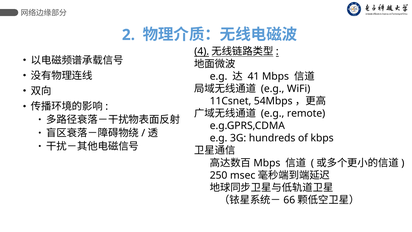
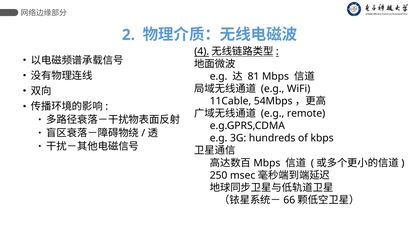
41: 41 -> 81 (253, 76)
11Csnet: 11Csnet -> 11Cable (231, 101)
